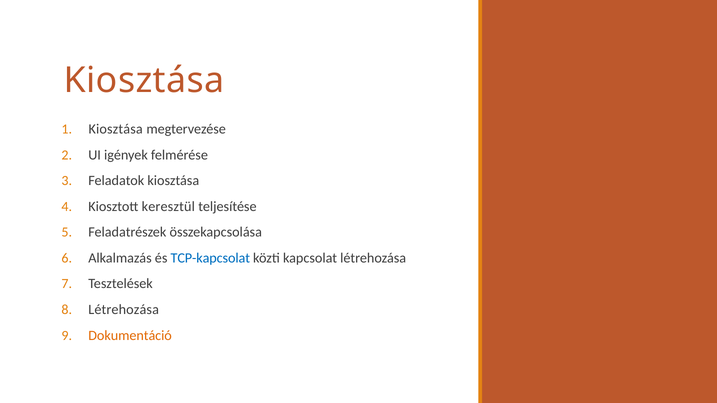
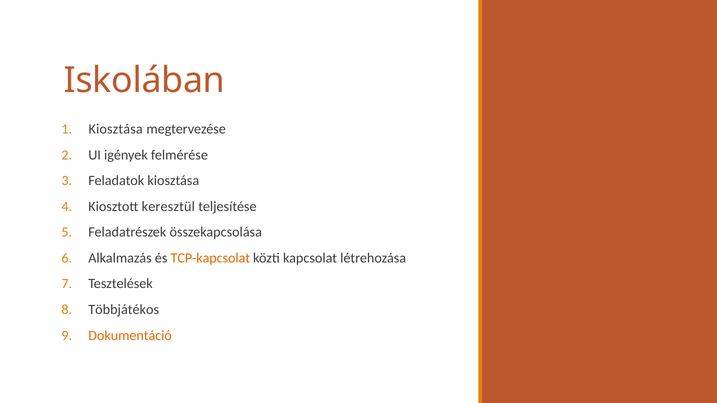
Kiosztása: Kiosztása -> Iskolában (144, 80)
TCP-kapcsolat colour: blue -> orange (210, 258)
Létrehozása: Létrehozása -> Többjátékos (124, 310)
